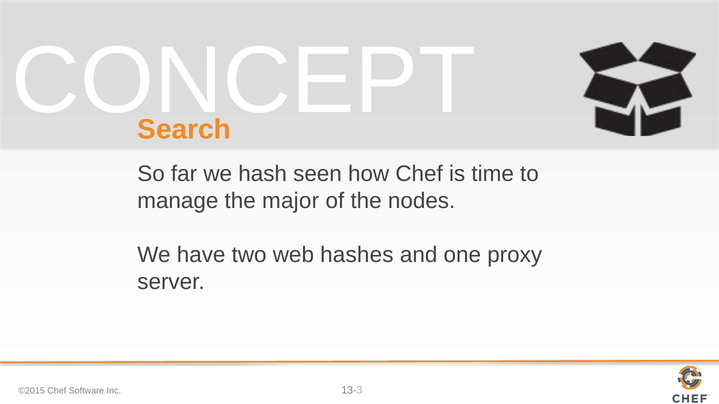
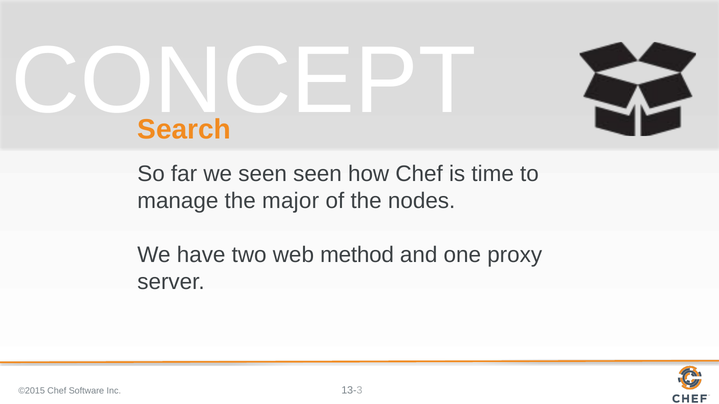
we hash: hash -> seen (263, 174)
hashes: hashes -> method (357, 255)
